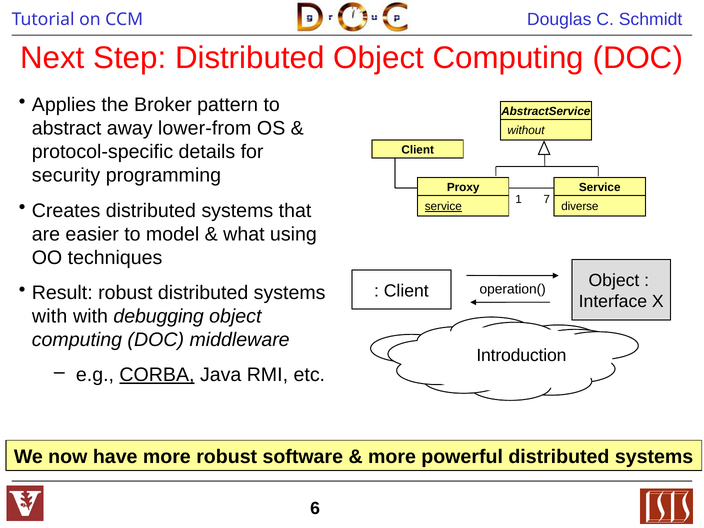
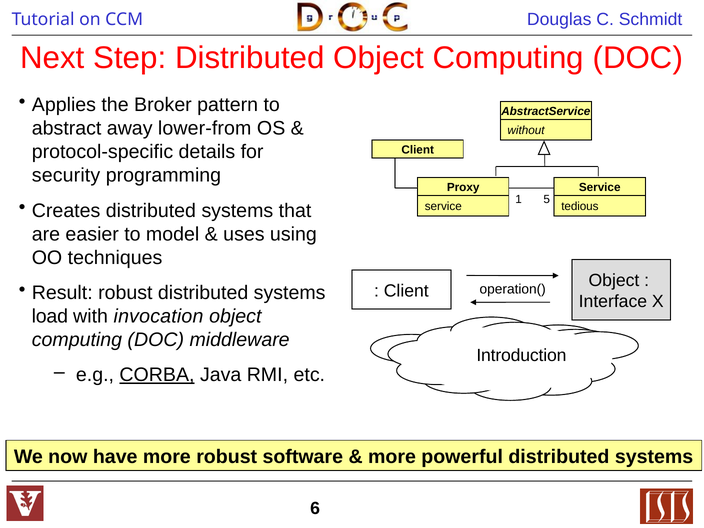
7: 7 -> 5 (547, 199)
service underline: present -> none (443, 206)
diverse: diverse -> tedious (580, 206)
what: what -> uses (244, 234)
with: with -> load (50, 316)
debugging: debugging -> invocation (159, 316)
